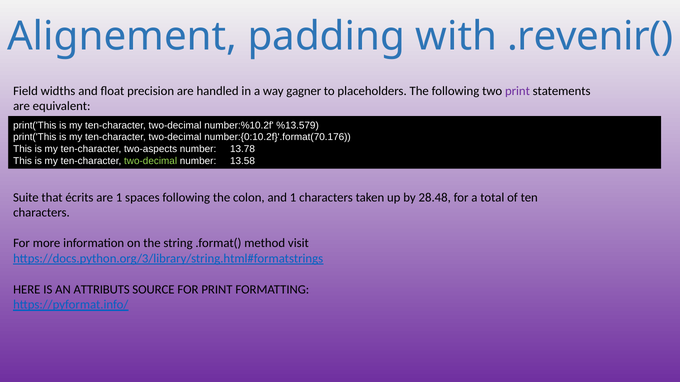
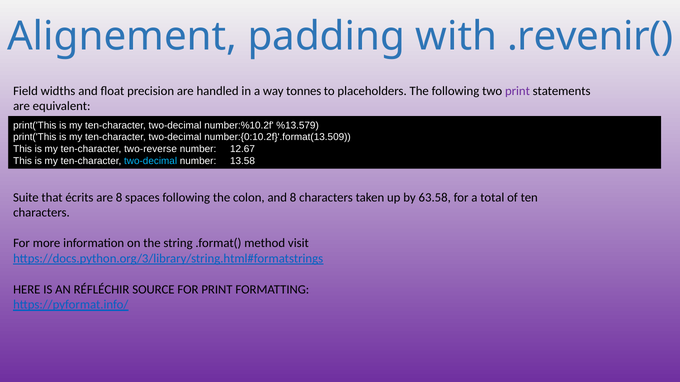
gagner: gagner -> tonnes (304, 91)
number:{0:10.2f}'.format(70.176: number:{0:10.2f}'.format(70.176 -> number:{0:10.2f}'.format(13.509 (278, 137)
two-aspects: two-aspects -> two-reverse (151, 149)
13.78: 13.78 -> 12.67 (242, 149)
two-decimal colour: light green -> light blue (151, 161)
are 1: 1 -> 8 (119, 198)
and 1: 1 -> 8 (293, 198)
28.48: 28.48 -> 63.58 (435, 198)
ATTRIBUTS: ATTRIBUTS -> RÉFLÉCHIR (102, 290)
